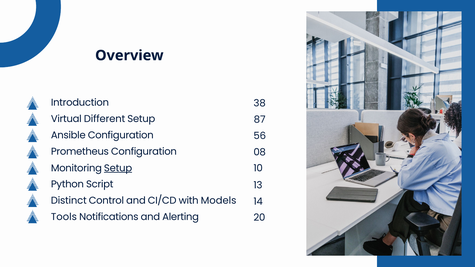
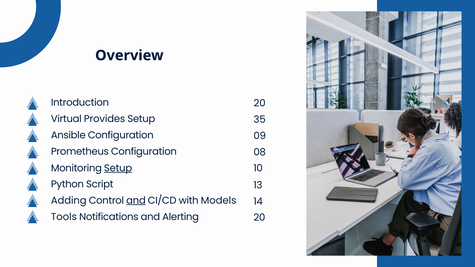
Introduction 38: 38 -> 20 (260, 103)
Different: Different -> Provides (105, 119)
87: 87 -> 35 (260, 120)
56: 56 -> 09 (260, 136)
Distinct: Distinct -> Adding (69, 201)
and underline: none -> present (136, 201)
